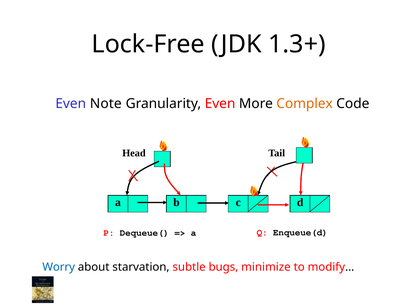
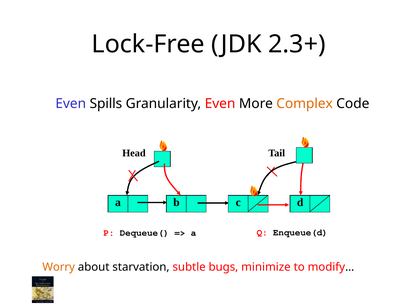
1.3+: 1.3+ -> 2.3+ (297, 44)
Note: Note -> Spills (106, 104)
Worry colour: blue -> orange (59, 267)
